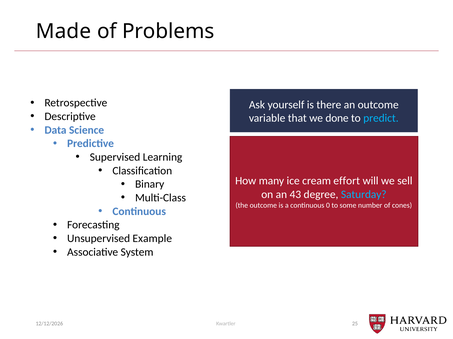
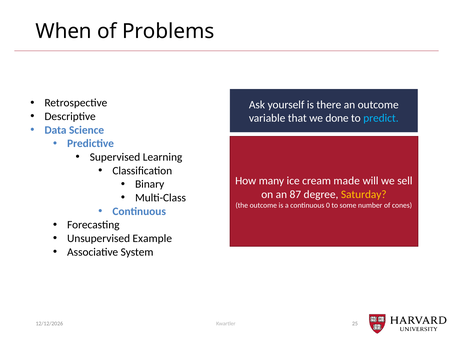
Made: Made -> When (64, 31)
effort: effort -> made (347, 181)
43: 43 -> 87 (295, 195)
Saturday colour: light blue -> yellow (364, 195)
